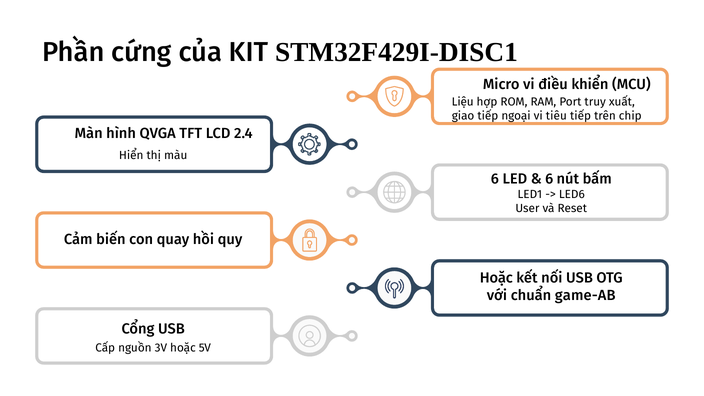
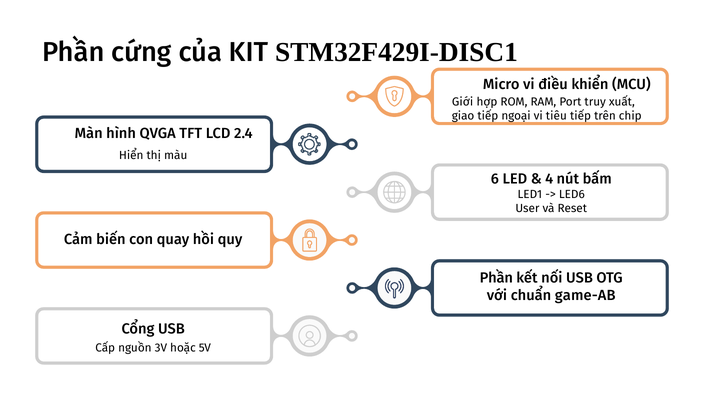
Liệu: Liệu -> Giới (463, 102)
6: 6 -> 4 (549, 179)
Hoặc: Hoặc -> Phần (496, 278)
